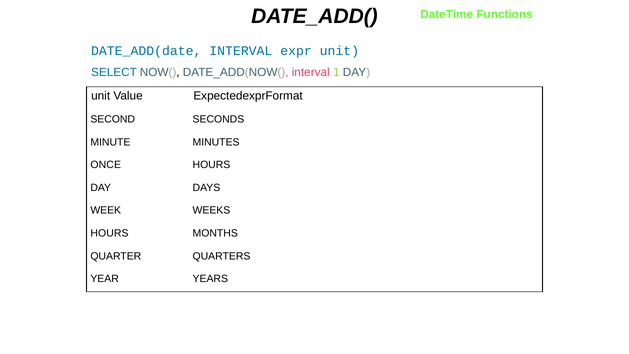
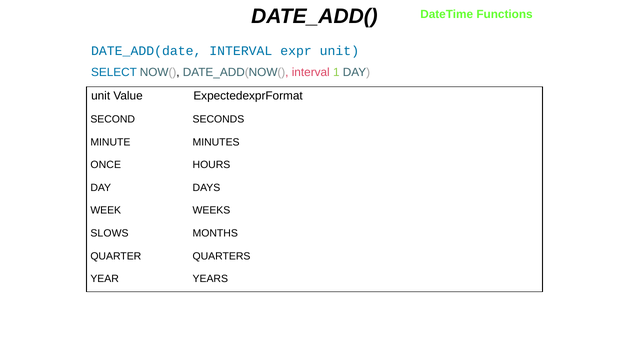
HOURS: HOURS -> SLOWS (109, 233)
